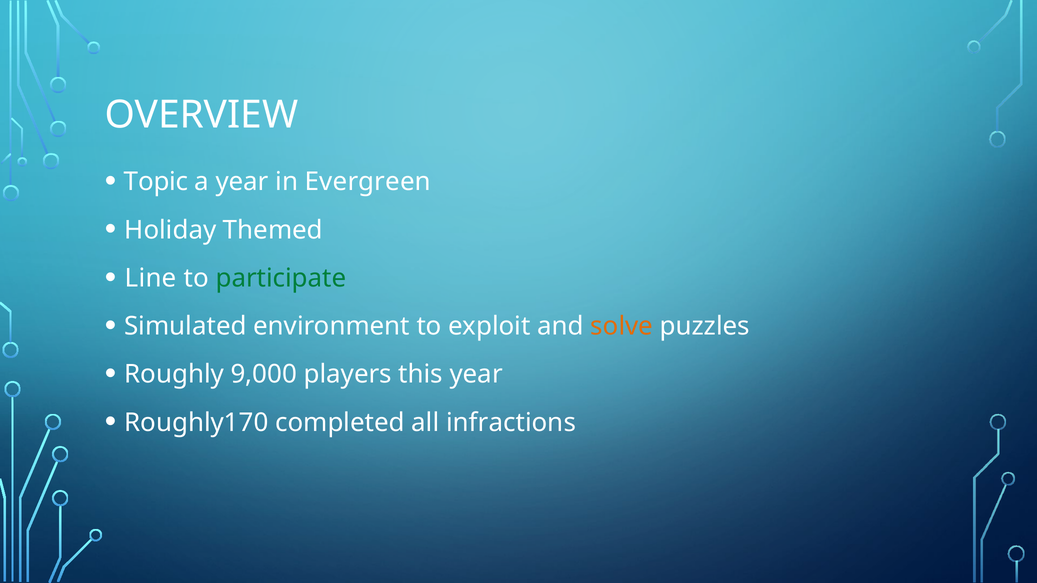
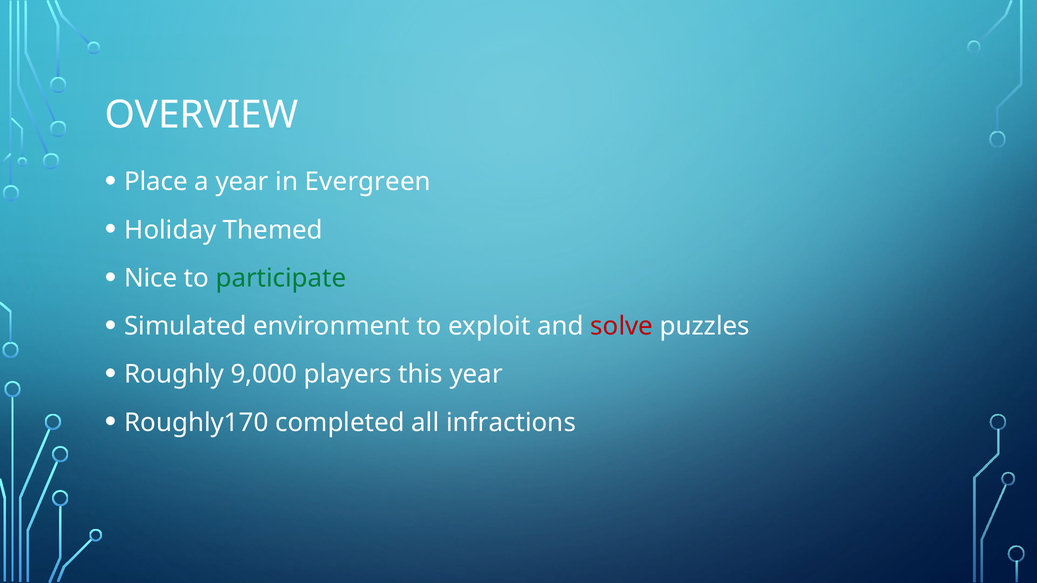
Topic: Topic -> Place (156, 182)
Line: Line -> Nice (151, 278)
solve colour: orange -> red (622, 326)
